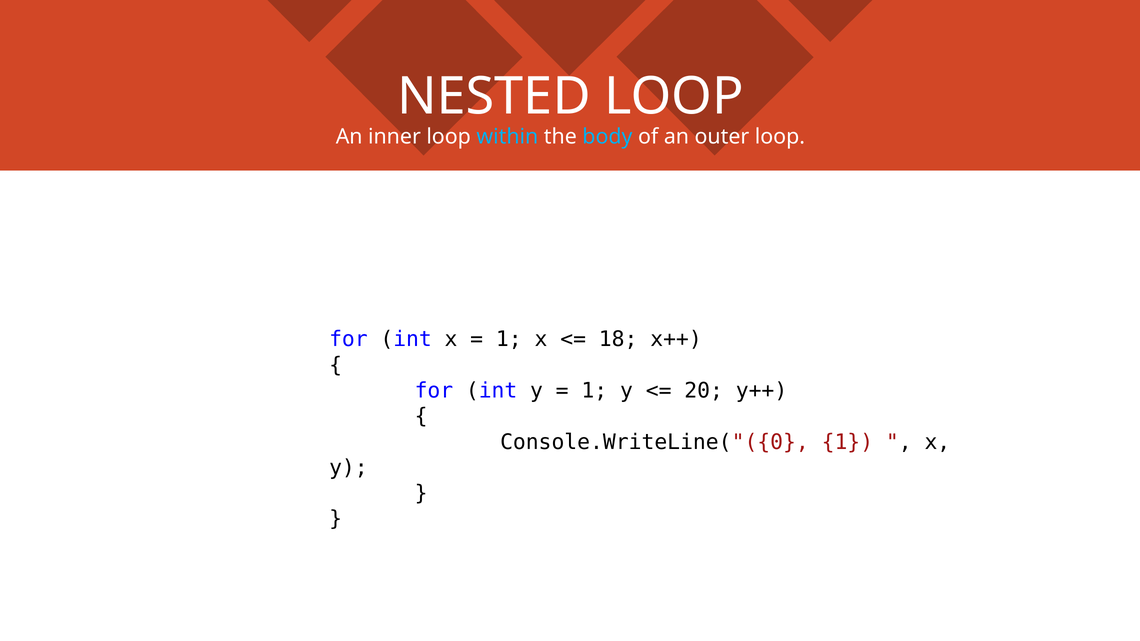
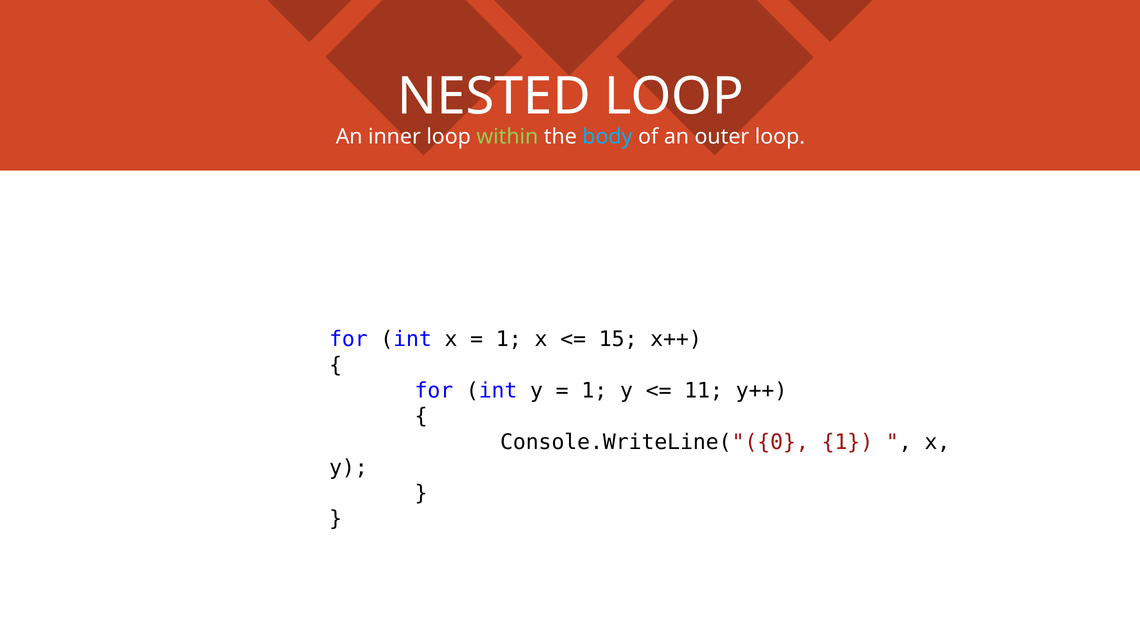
within colour: light blue -> light green (507, 137)
18: 18 -> 15 (618, 340)
20: 20 -> 11 (704, 391)
